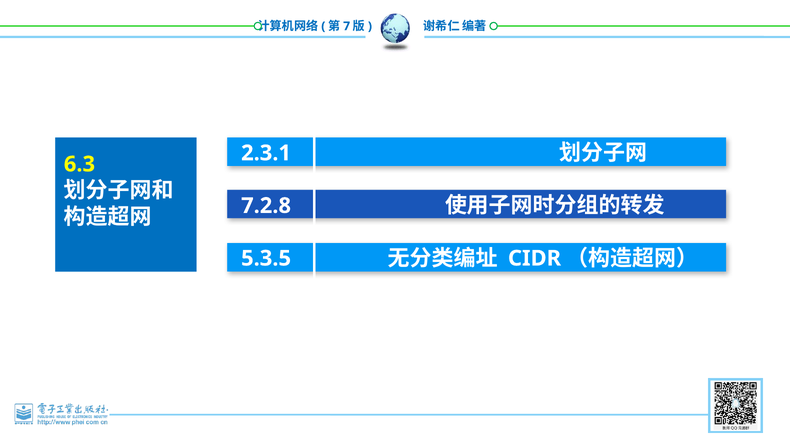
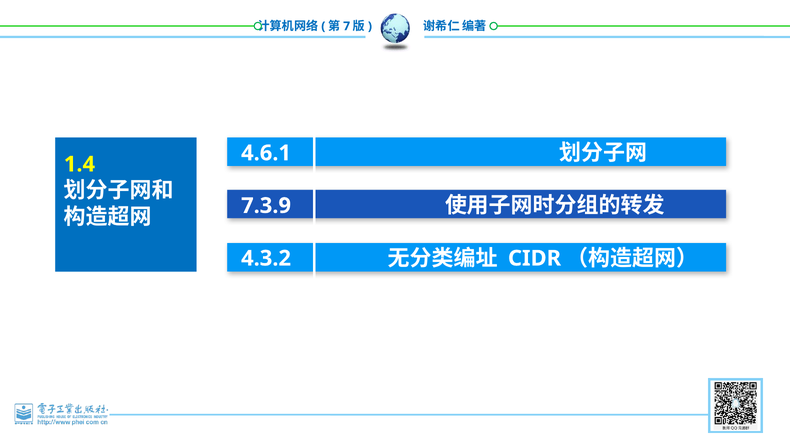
2.3.1: 2.3.1 -> 4.6.1 (266, 153)
6.3: 6.3 -> 1.4 (79, 164)
7.2.8: 7.2.8 -> 7.3.9 (266, 206)
5.3.5: 5.3.5 -> 4.3.2 (266, 259)
